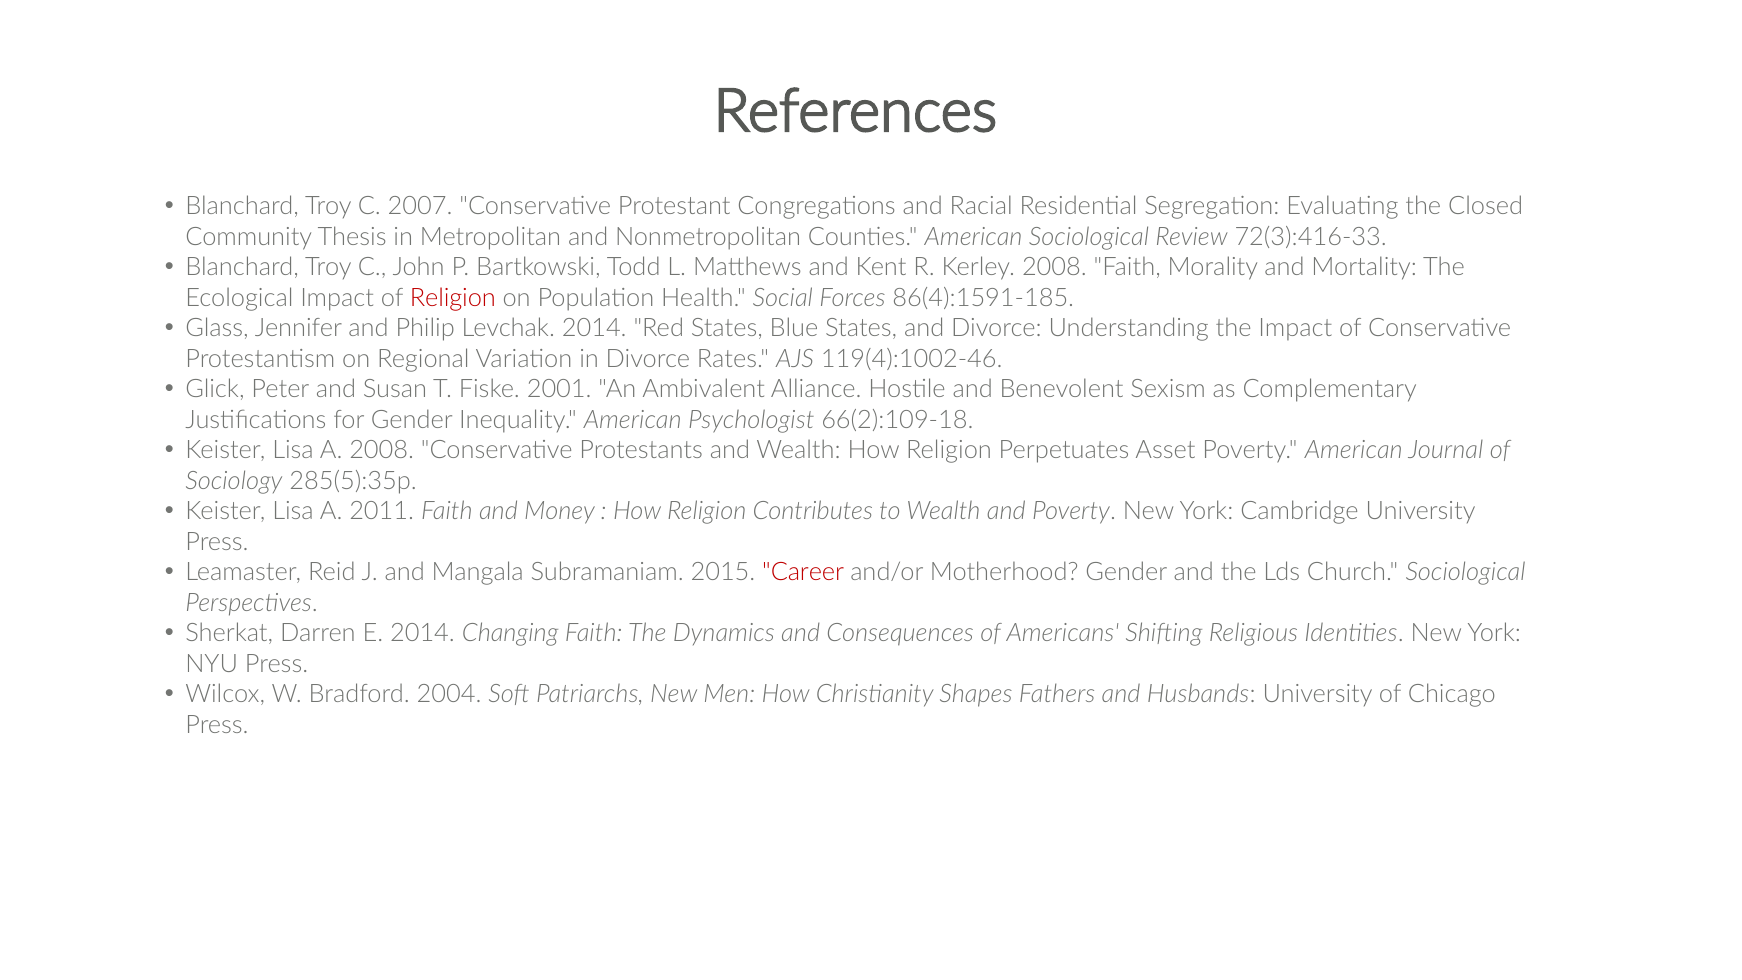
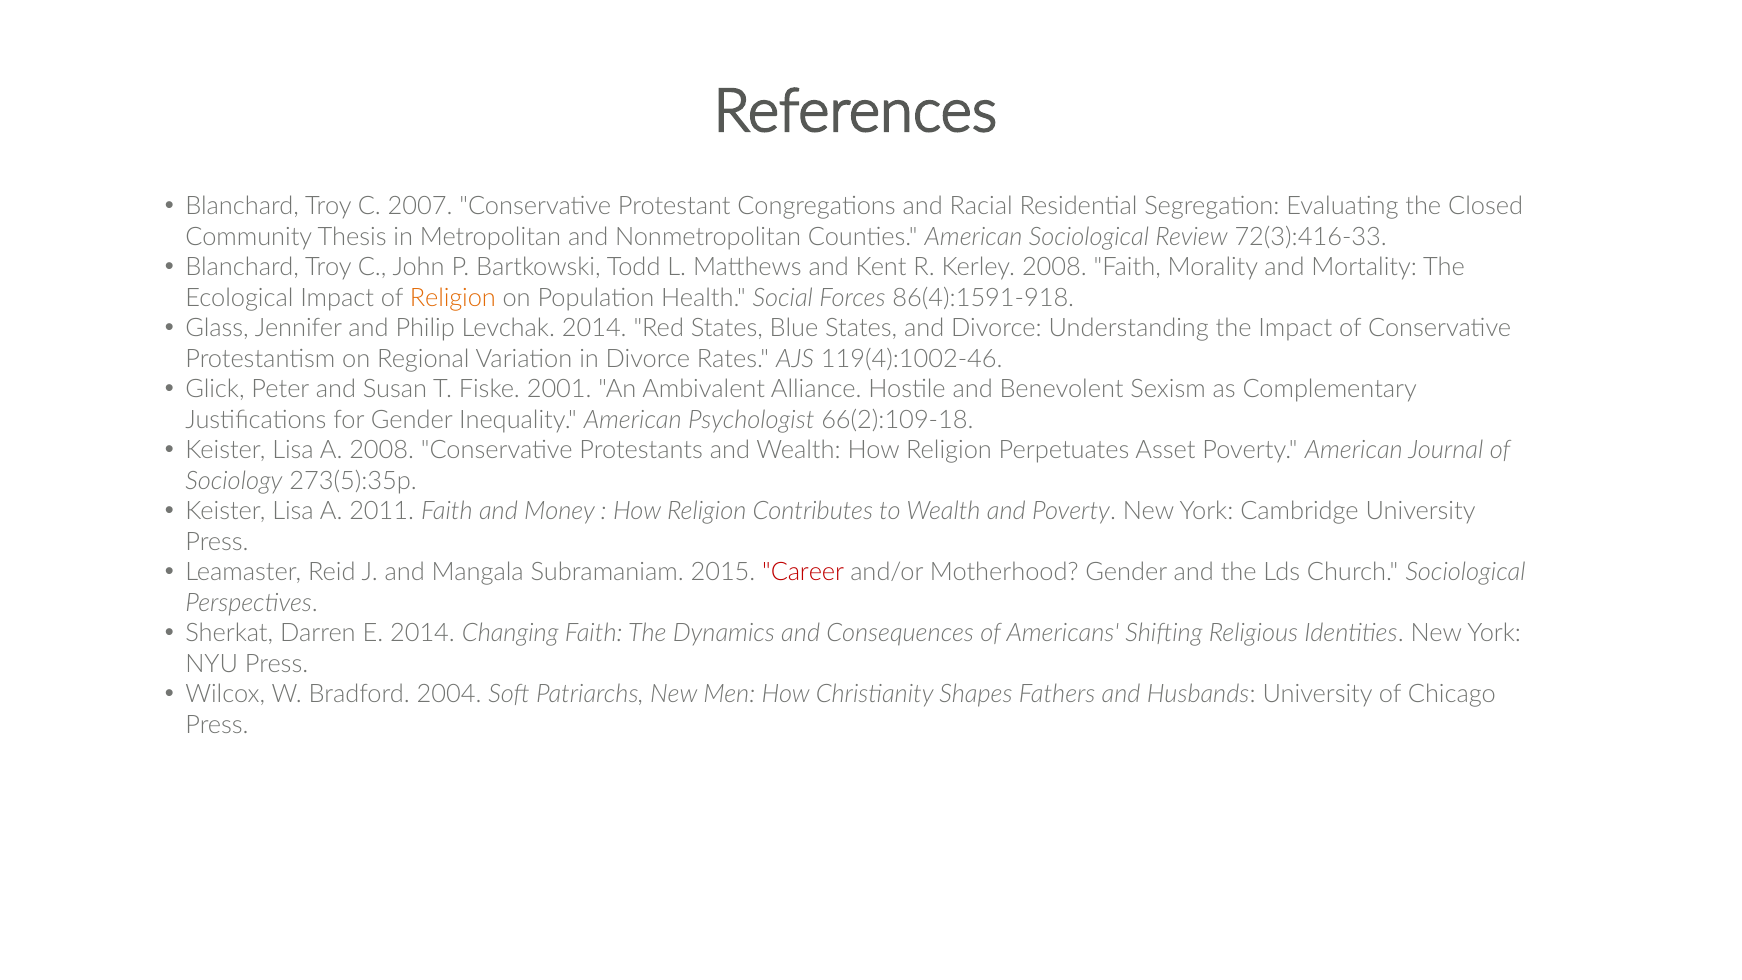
Religion colour: red -> orange (453, 298)
86(4):1591-185: 86(4):1591-185 -> 86(4):1591-918 (983, 298)
285(5):35p: 285(5):35p -> 273(5):35p (353, 481)
